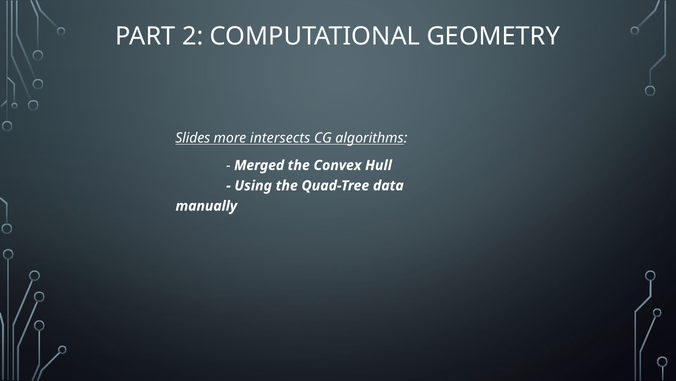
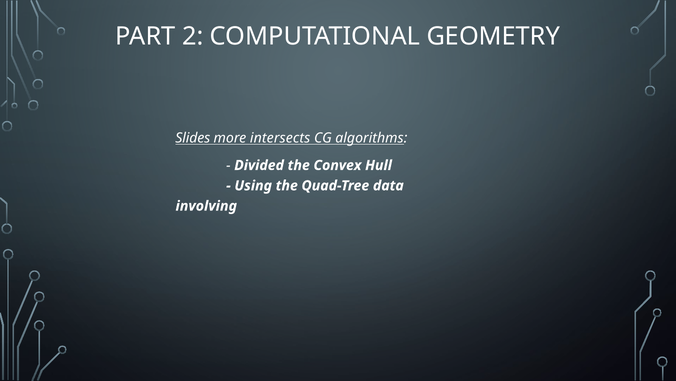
Merged: Merged -> Divided (259, 165)
manually: manually -> involving (206, 206)
